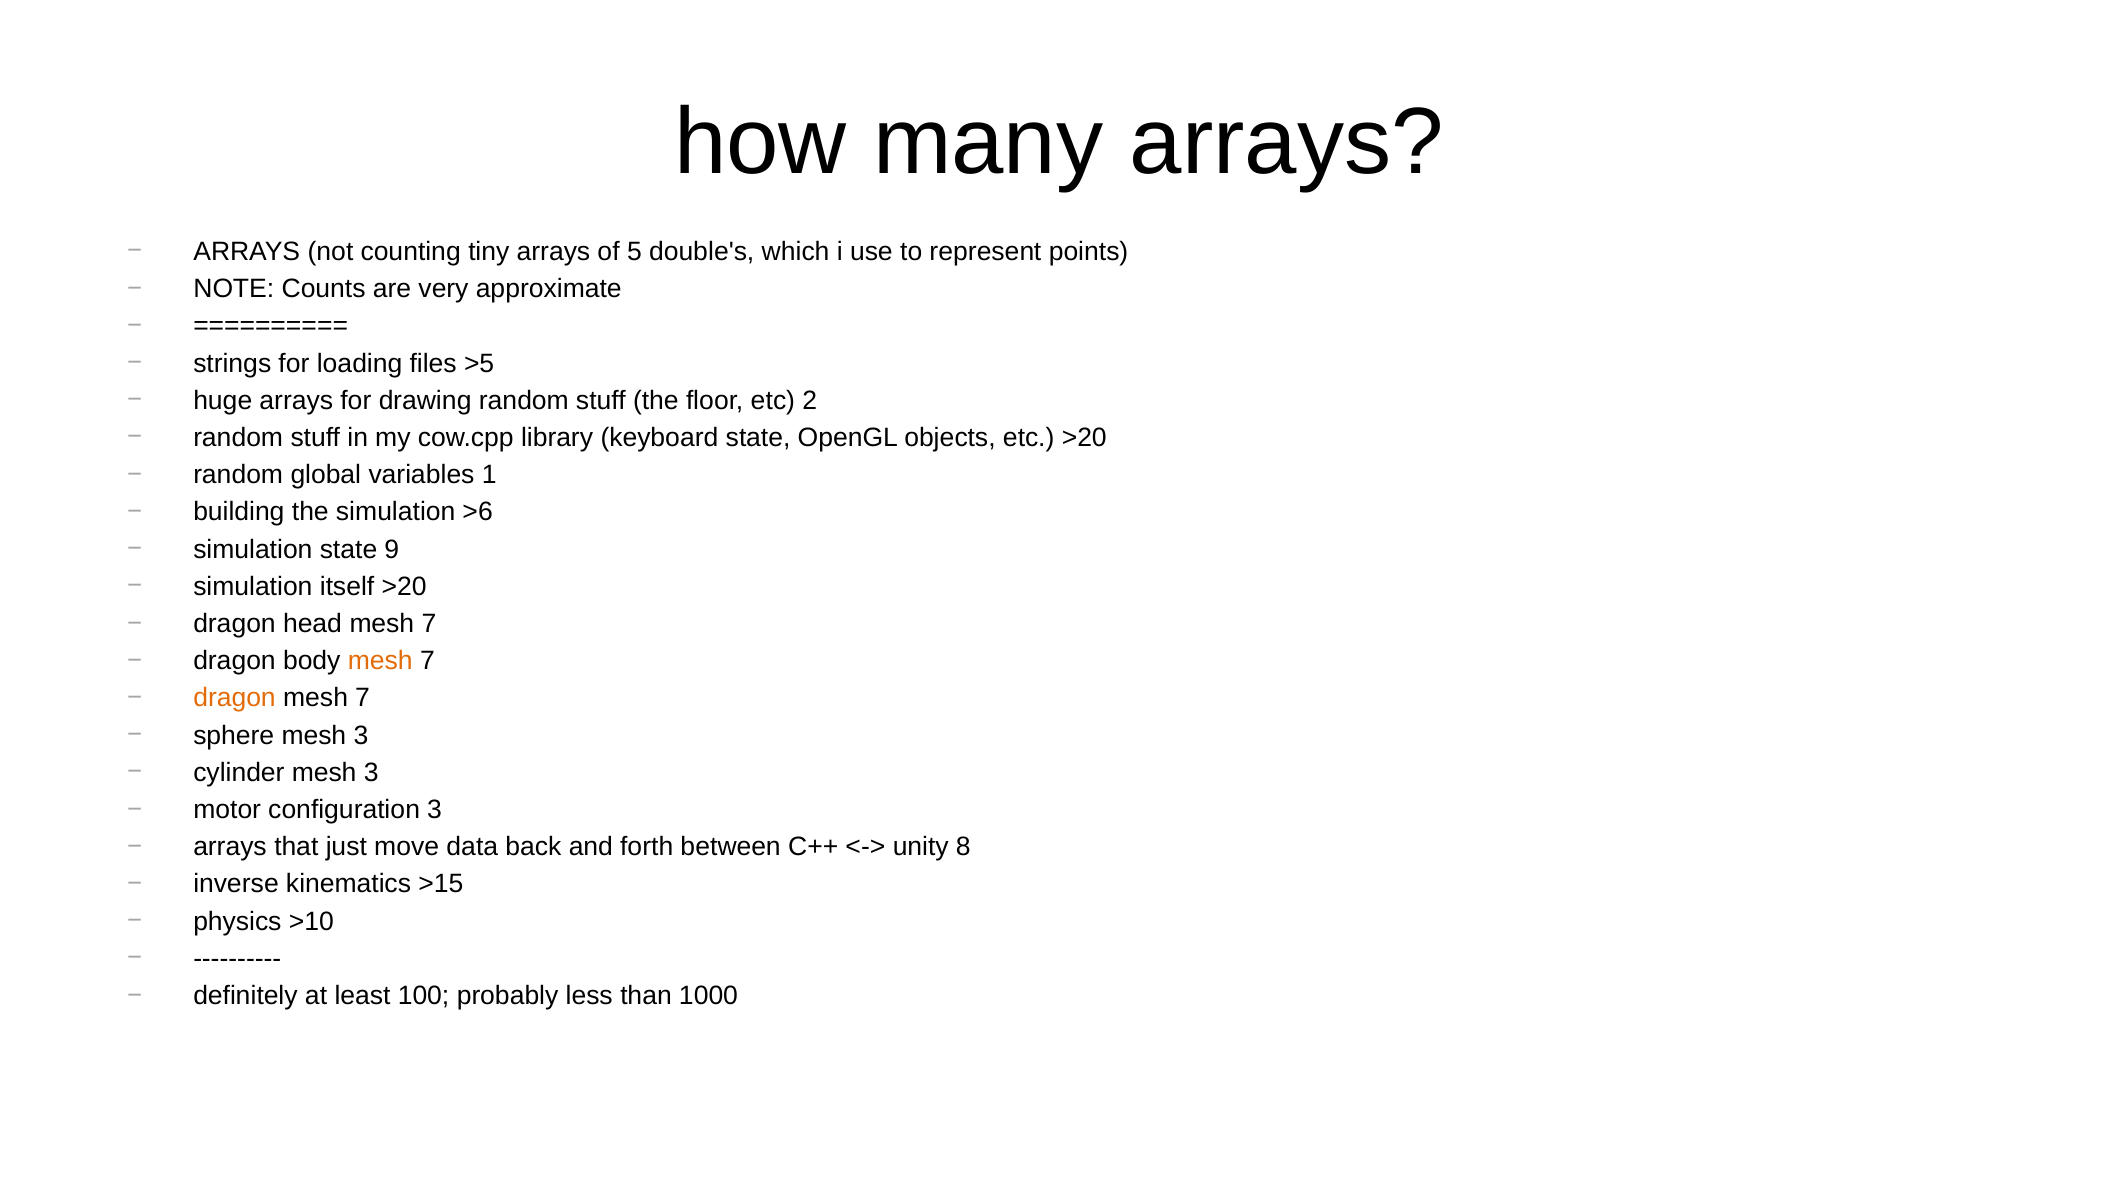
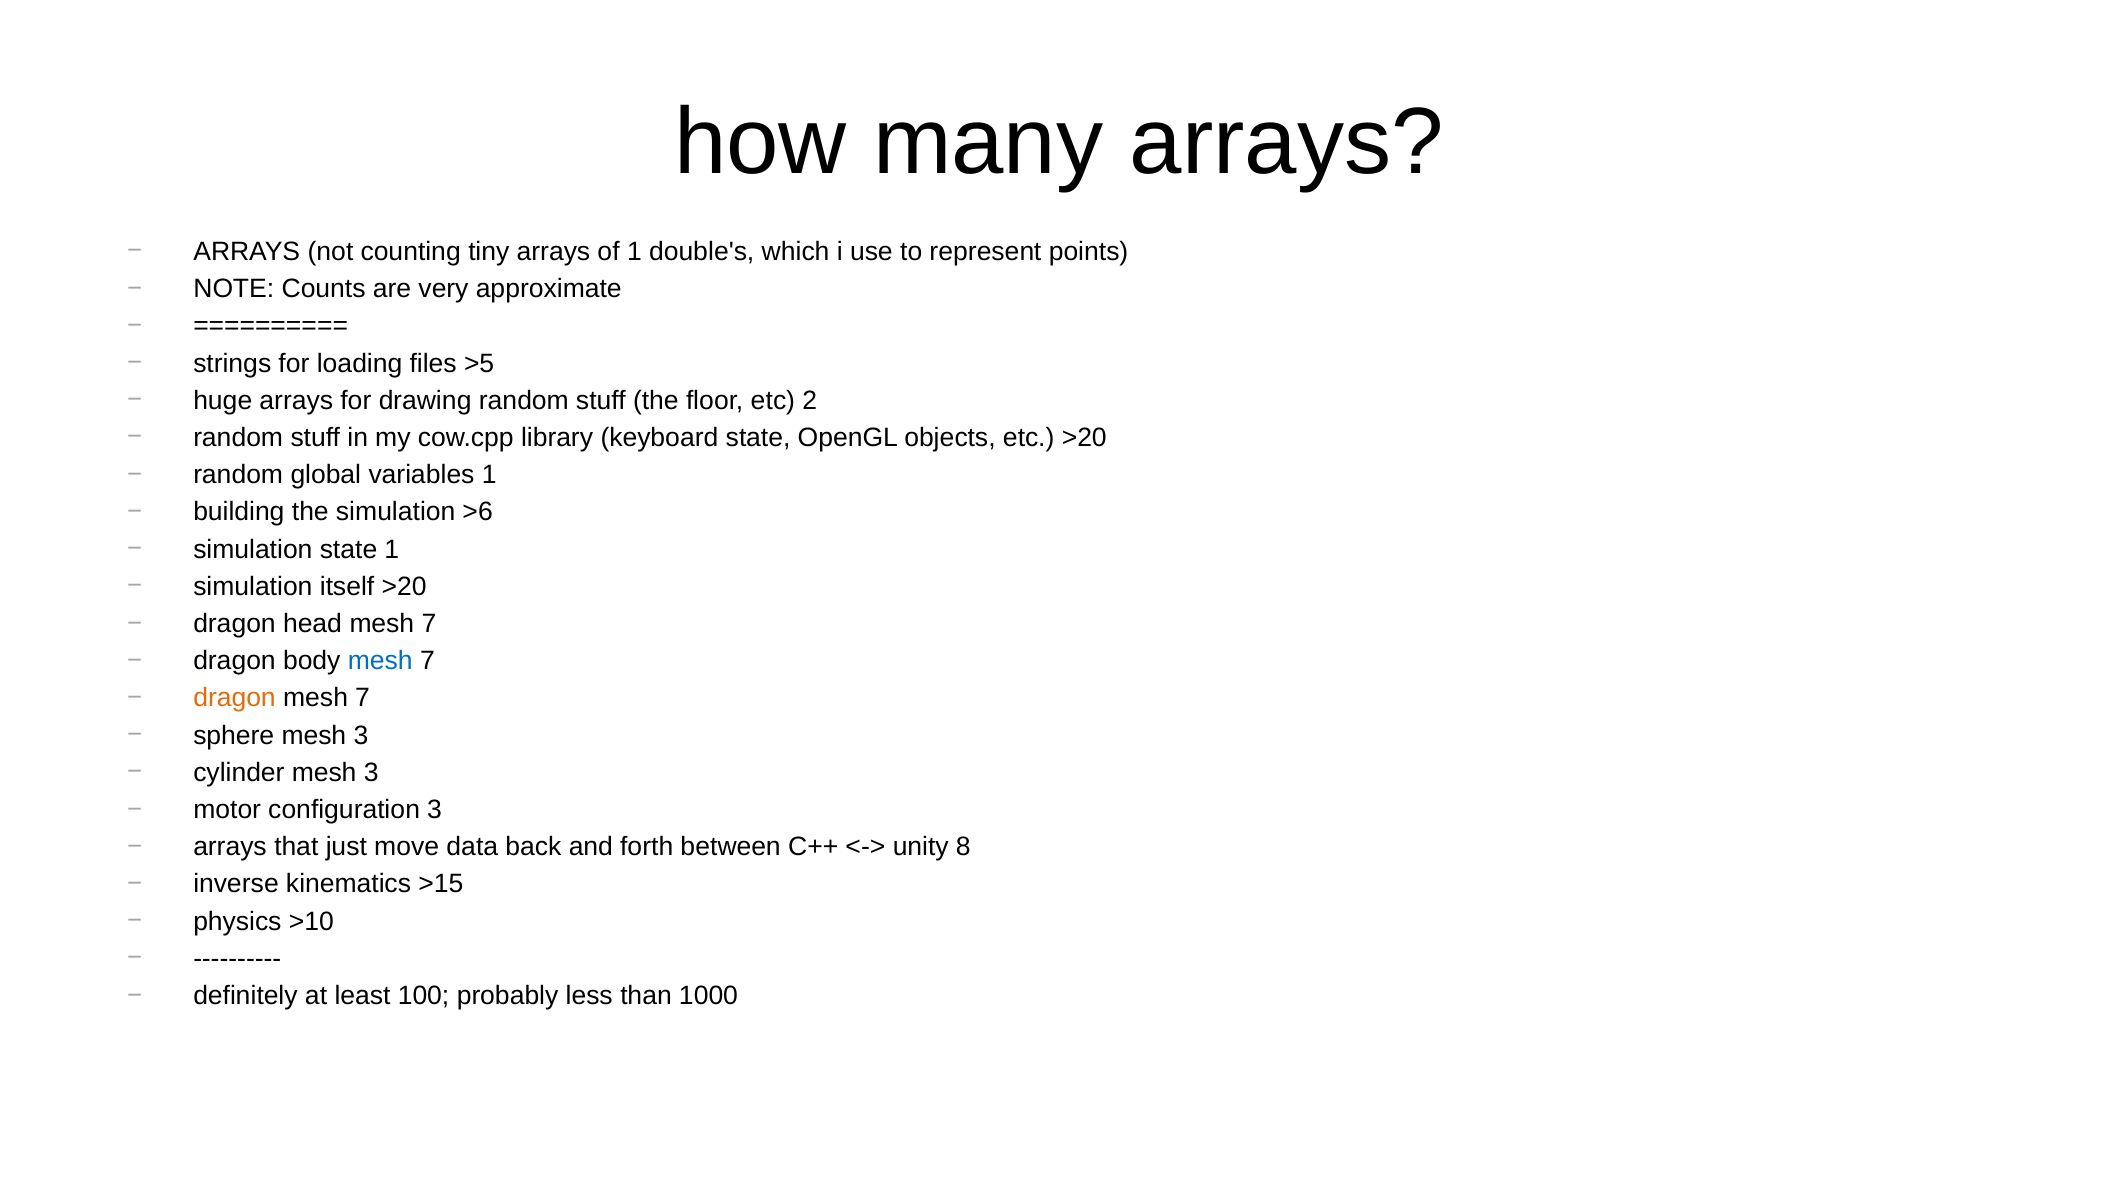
of 5: 5 -> 1 (635, 252)
state 9: 9 -> 1 (392, 549)
mesh colour: orange -> blue (380, 661)
